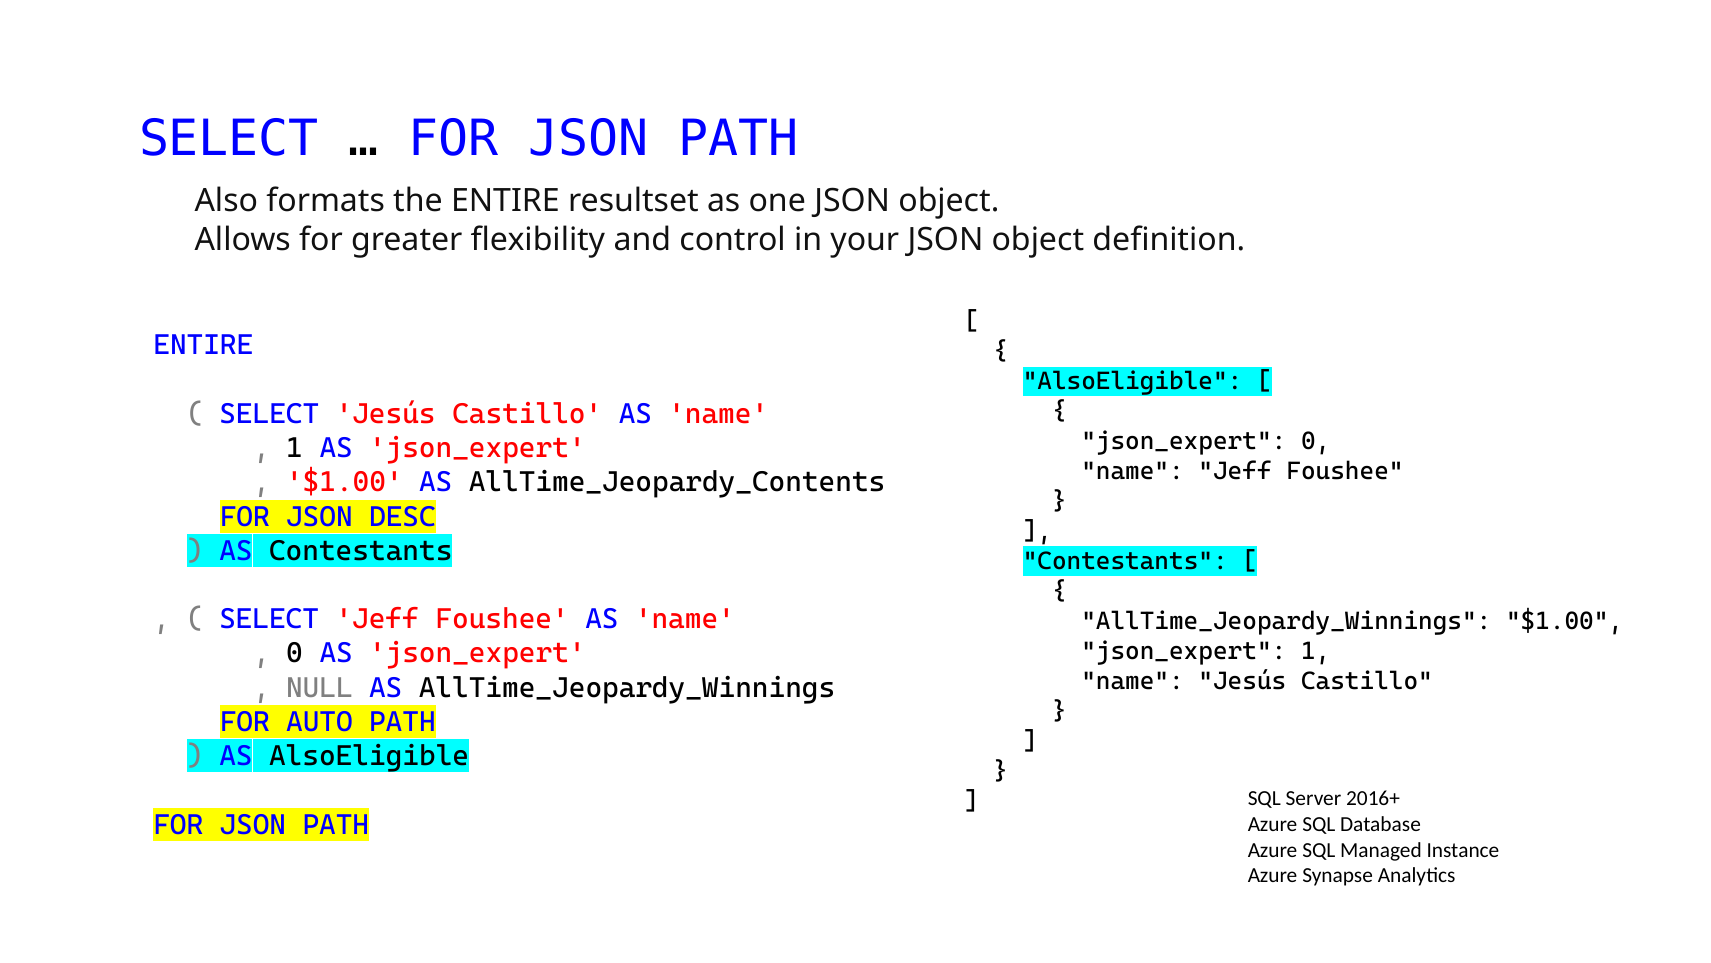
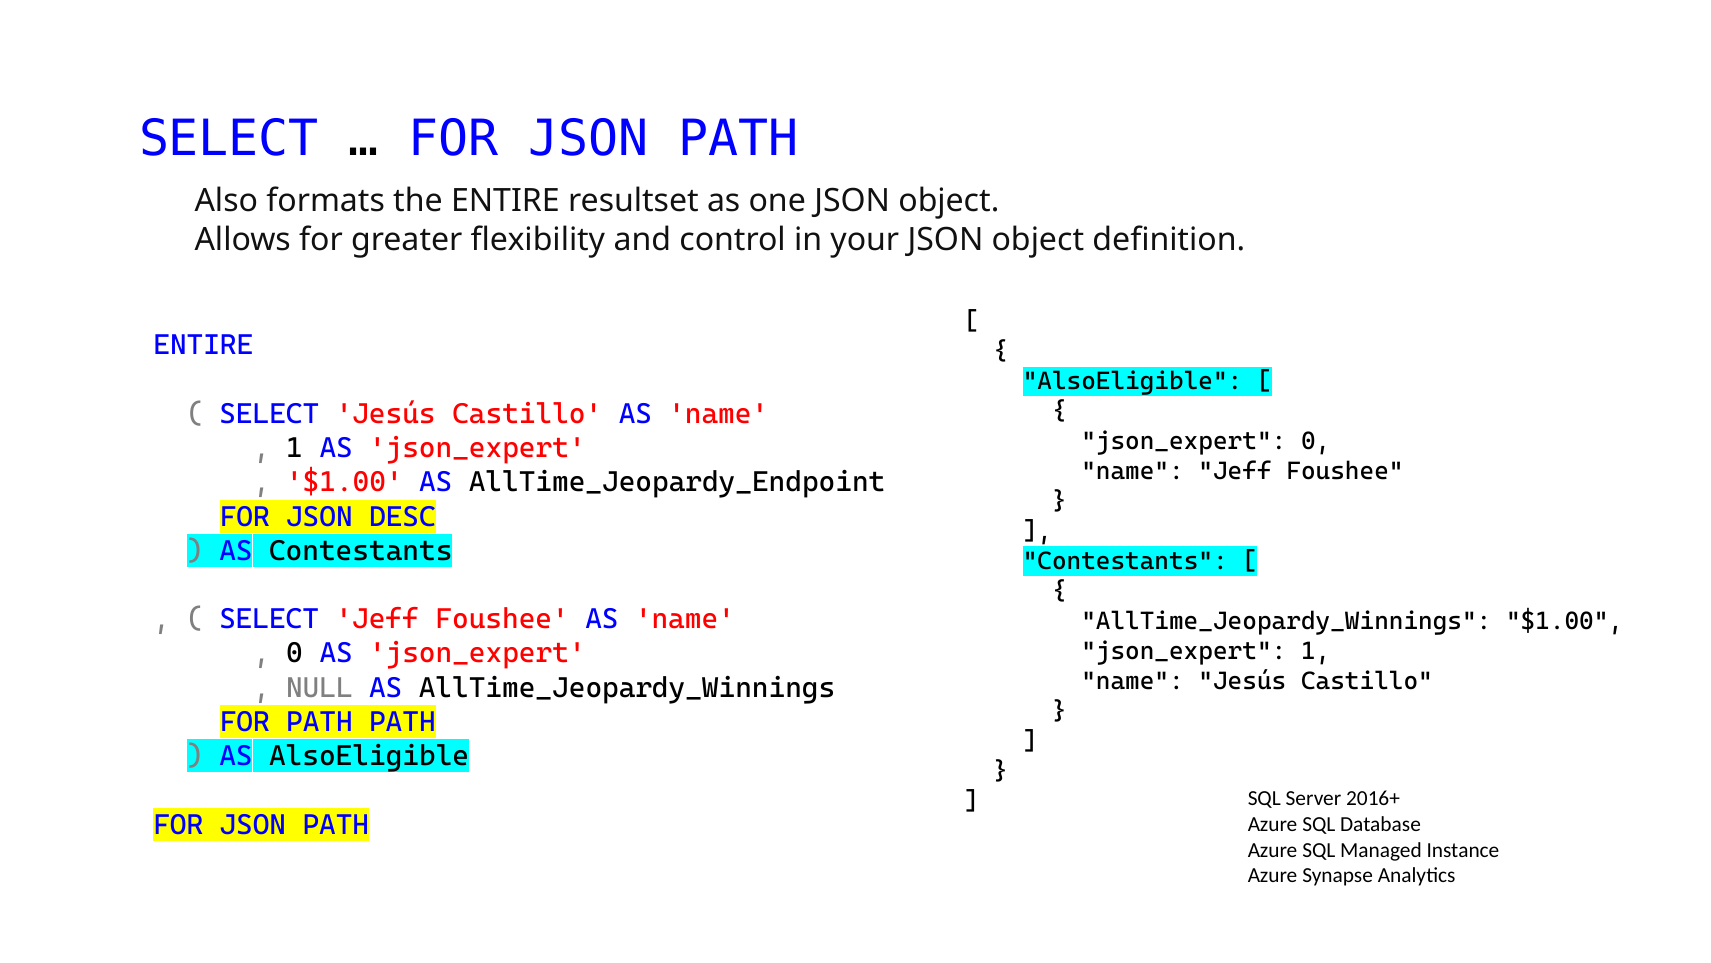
AllTime_Jeopardy_Contents: AllTime_Jeopardy_Contents -> AllTime_Jeopardy_Endpoint (677, 482)
FOR AUTO: AUTO -> PATH (319, 722)
